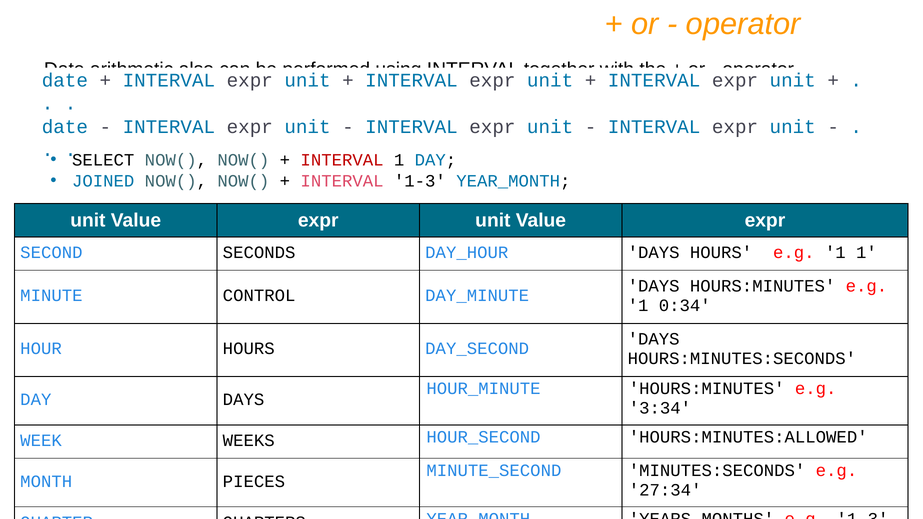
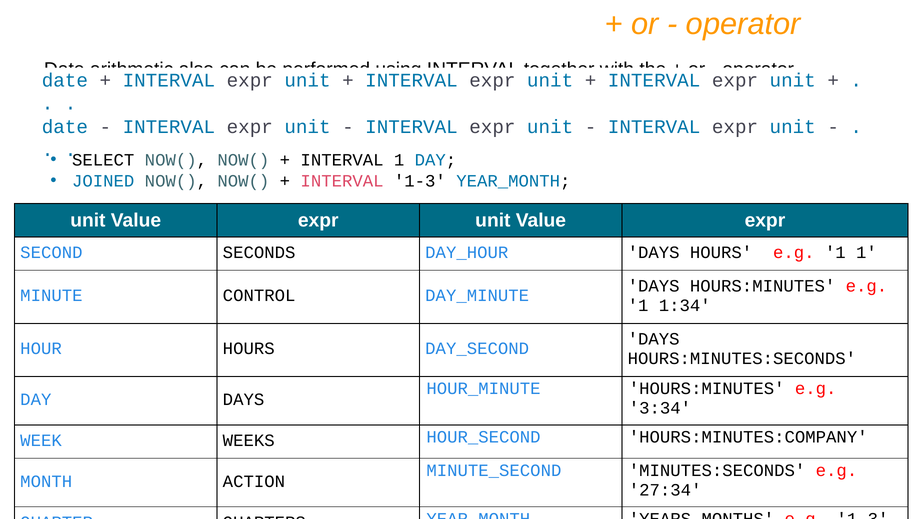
INTERVAL colour: red -> black (342, 160)
0:34: 0:34 -> 1:34 (685, 306)
HOURS:MINUTES:ALLOWED: HOURS:MINUTES:ALLOWED -> HOURS:MINUTES:COMPANY (748, 437)
PIECES: PIECES -> ACTION (254, 482)
